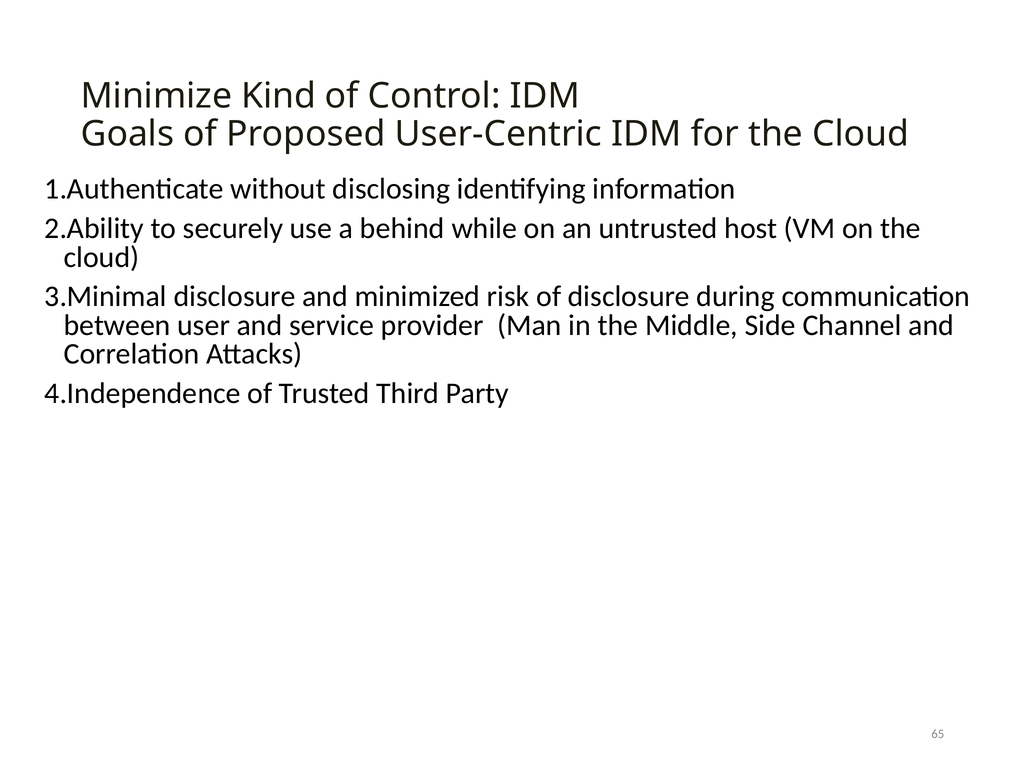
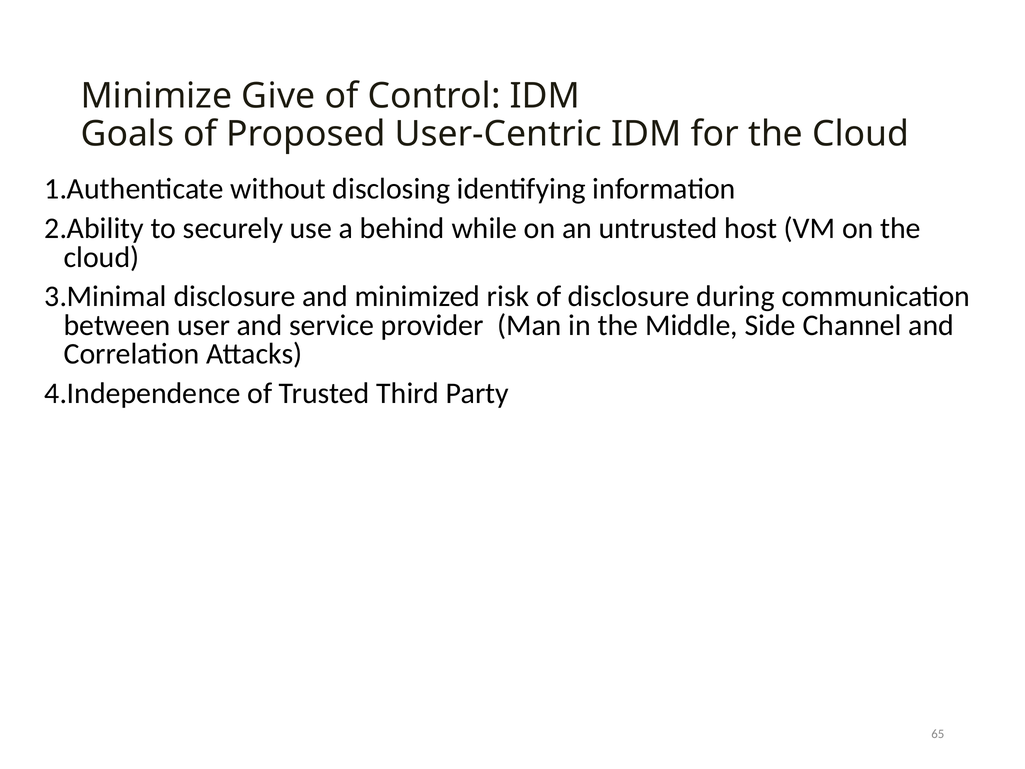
Kind: Kind -> Give (278, 96)
